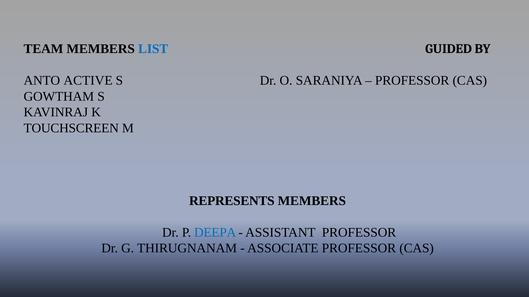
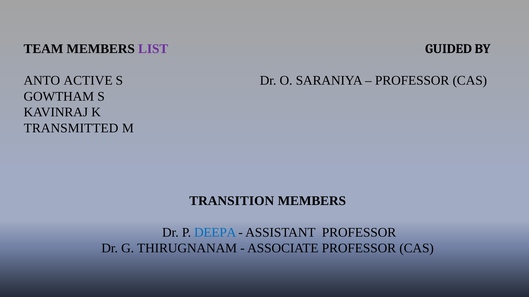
LIST colour: blue -> purple (153, 49)
TOUCHSCREEN: TOUCHSCREEN -> TRANSMITTED (71, 128)
REPRESENTS: REPRESENTS -> TRANSITION (232, 201)
